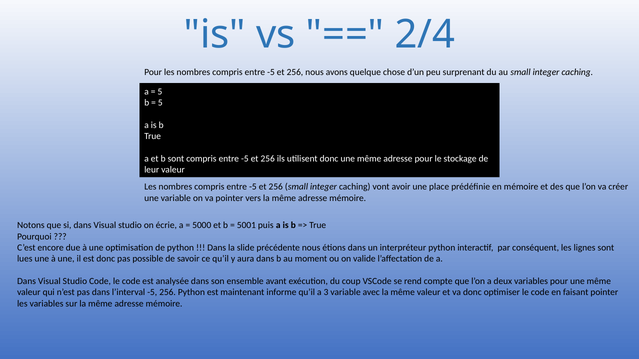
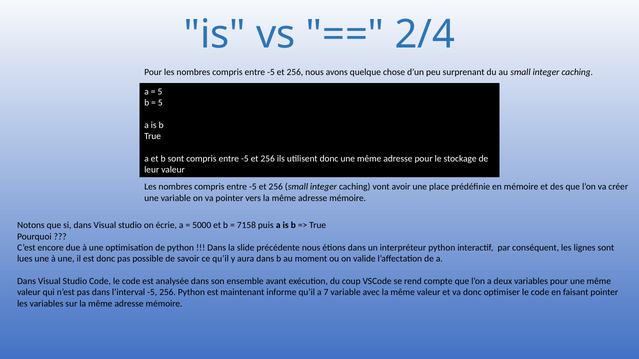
5001: 5001 -> 7158 (246, 226)
3: 3 -> 7 (326, 293)
